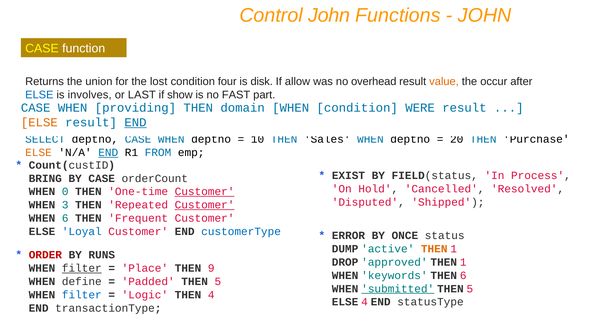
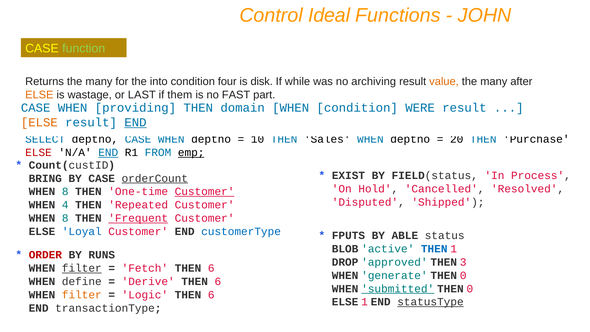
Control John: John -> Ideal (329, 15)
function colour: white -> light green (84, 49)
Returns the union: union -> many (99, 82)
lost: lost -> into (159, 82)
allow: allow -> while (298, 82)
overhead: overhead -> archiving (374, 82)
occur: occur -> many (494, 82)
ELSE colour: blue -> orange (39, 95)
involves: involves -> wastage (90, 95)
show: show -> them (180, 95)
ELSE colour: orange -> red (39, 152)
emp underline: none -> present (191, 152)
orderCount underline: none -> present (155, 178)
0: 0 -> 8 (65, 192)
3: 3 -> 4 (65, 205)
Customer underline: present -> none (205, 205)
6: 6 -> 8 (65, 218)
Frequent underline: none -> present (138, 218)
ERROR: ERROR -> FPUTS (348, 235)
ONCE: ONCE -> ABLE (405, 235)
DUMP: DUMP -> BLOB (345, 249)
THEN colour: orange -> blue (434, 249)
approved THEN 1: 1 -> 3 (463, 262)
Place: Place -> Fetch (145, 268)
9: 9 -> 6 (211, 268)
keywords: keywords -> generate (394, 275)
6: 6 -> 0 (463, 275)
Padded: Padded -> Derive (148, 281)
5: 5 -> 6 (218, 281)
5: 5 -> 0 (470, 289)
filter colour: blue -> orange (82, 295)
4: 4 -> 6 (211, 295)
ELSE 4: 4 -> 1 (365, 302)
statusType underline: none -> present (430, 302)
